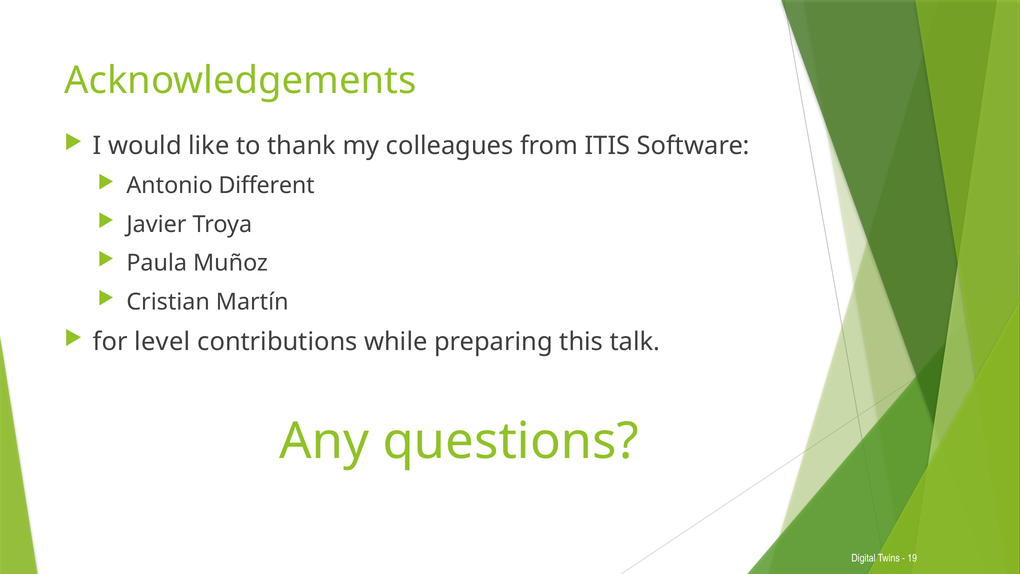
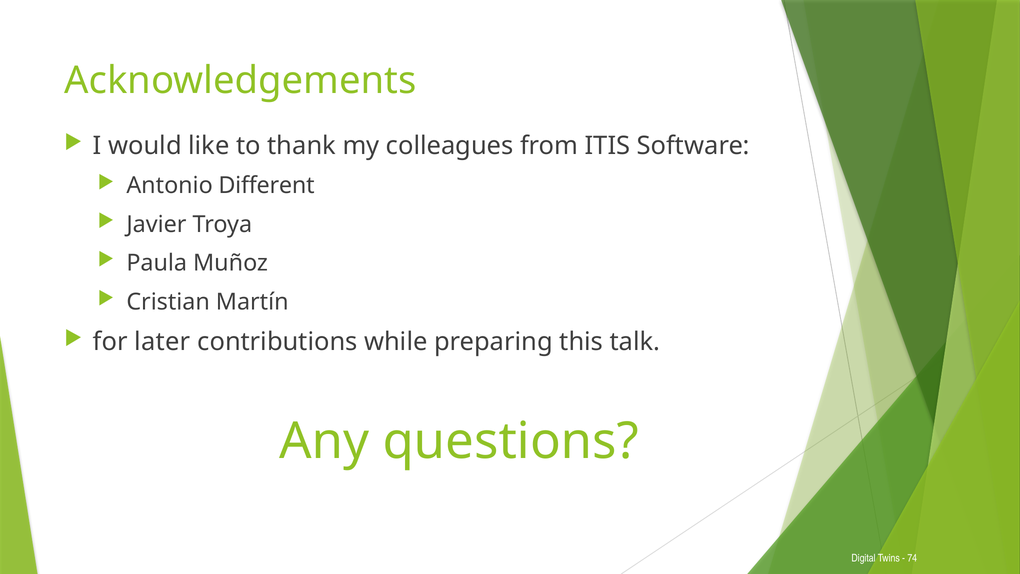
level: level -> later (162, 342)
19: 19 -> 74 (912, 558)
